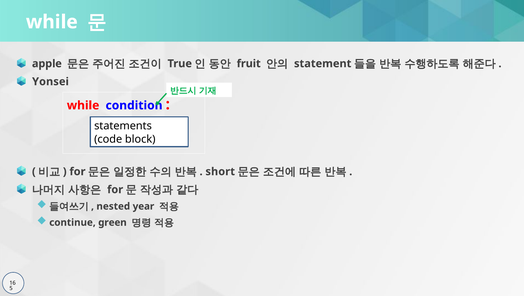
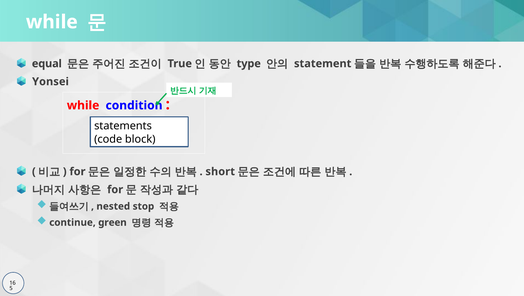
apple: apple -> equal (47, 64)
fruit: fruit -> type (249, 64)
year: year -> stop (143, 206)
